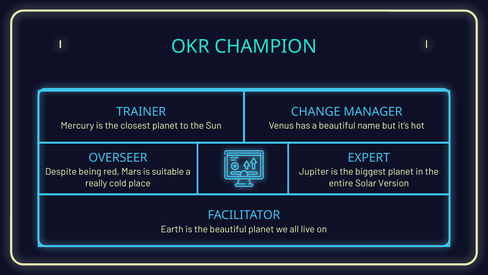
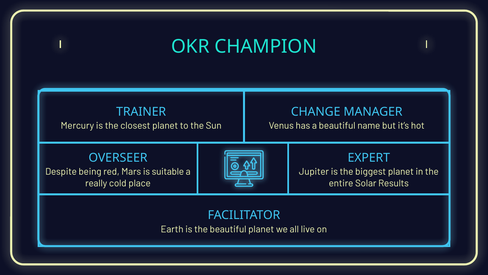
Version: Version -> Results (394, 183)
